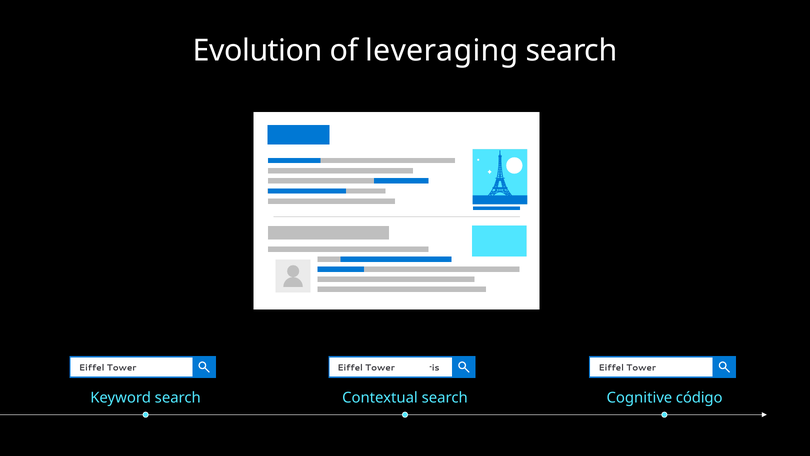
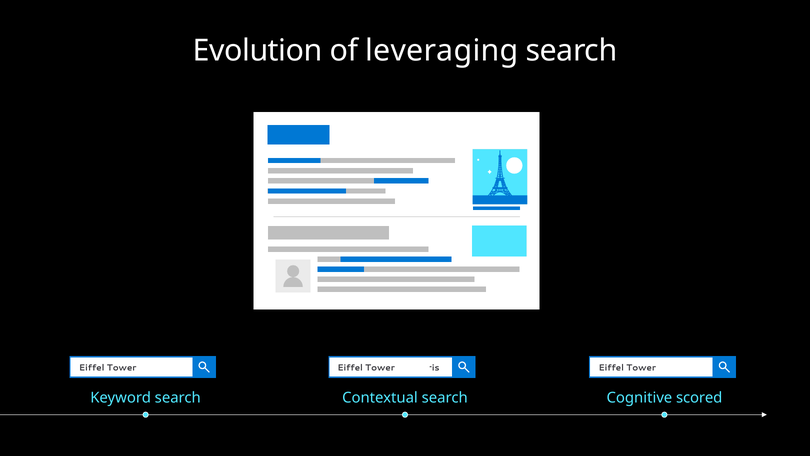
código: código -> scored (699, 397)
